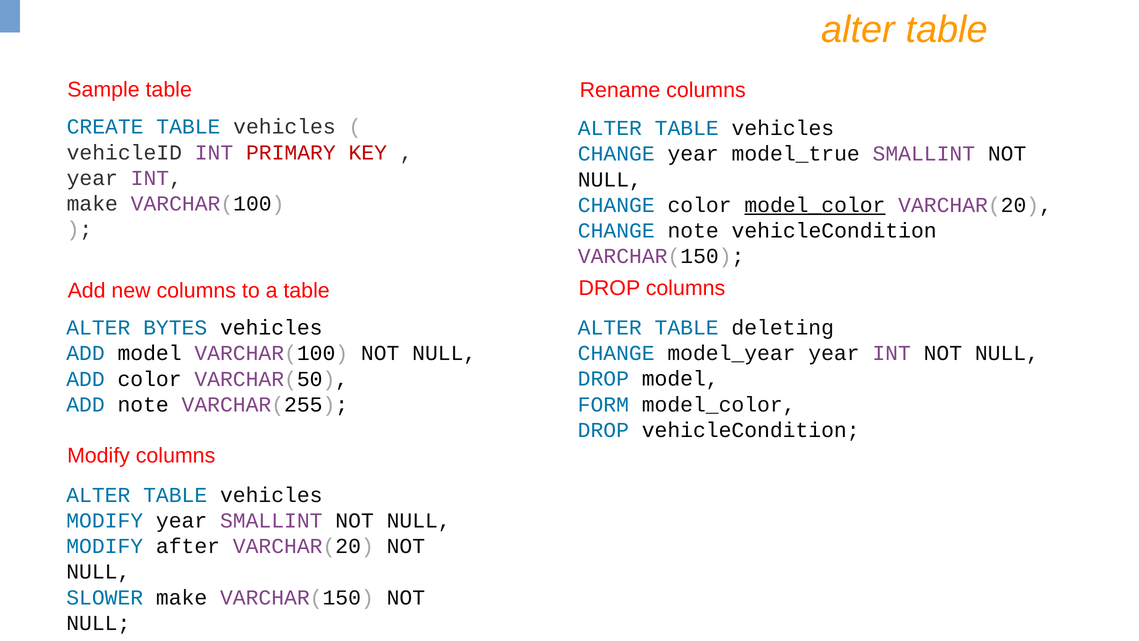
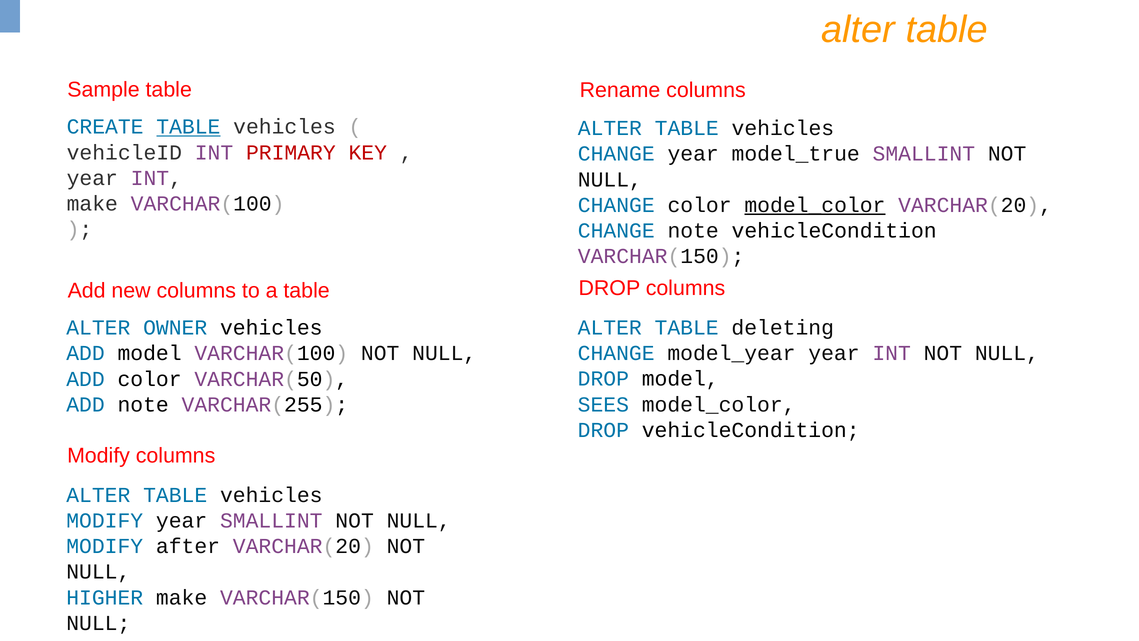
TABLE underline: none -> present (188, 127)
BYTES: BYTES -> OWNER (175, 328)
FORM: FORM -> SEES (603, 404)
SLOWER: SLOWER -> HIGHER (105, 597)
